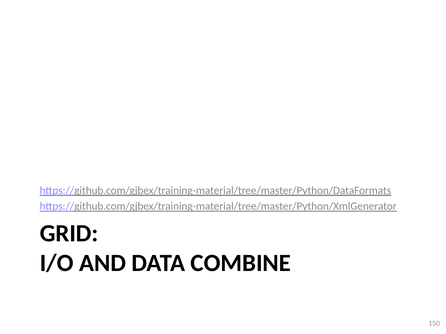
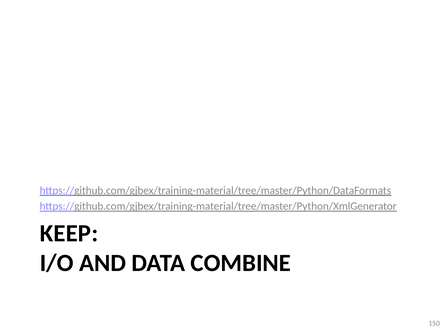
GRID: GRID -> KEEP (69, 234)
